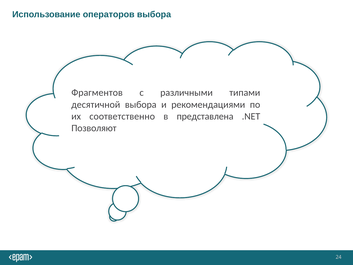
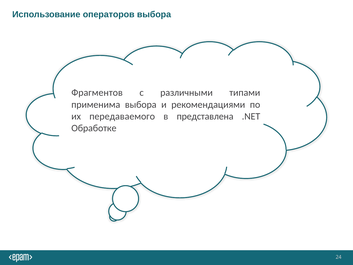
десятичной: десятичной -> применима (96, 104)
соответственно: соответственно -> передаваемого (122, 116)
Позволяют: Позволяют -> Обработке (94, 128)
